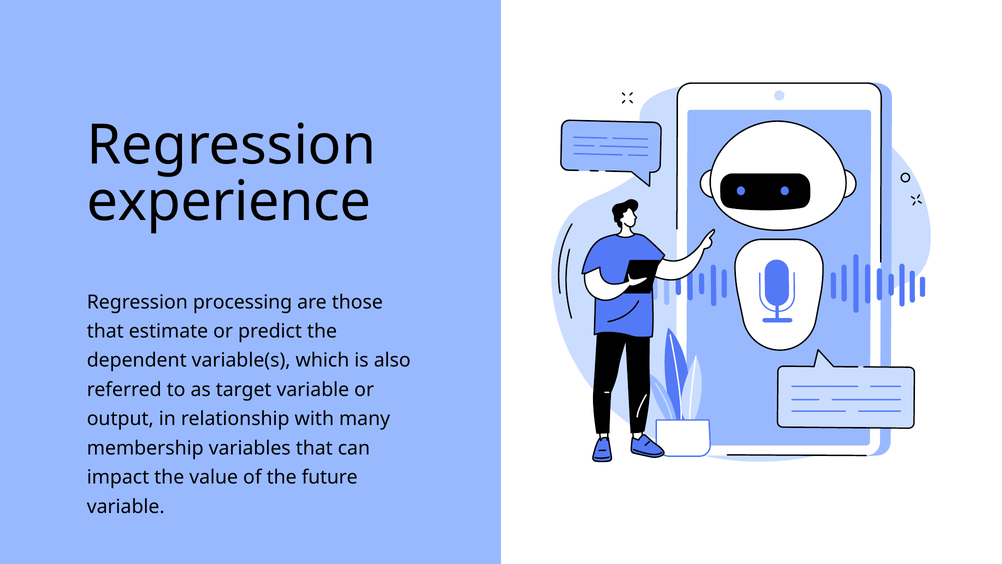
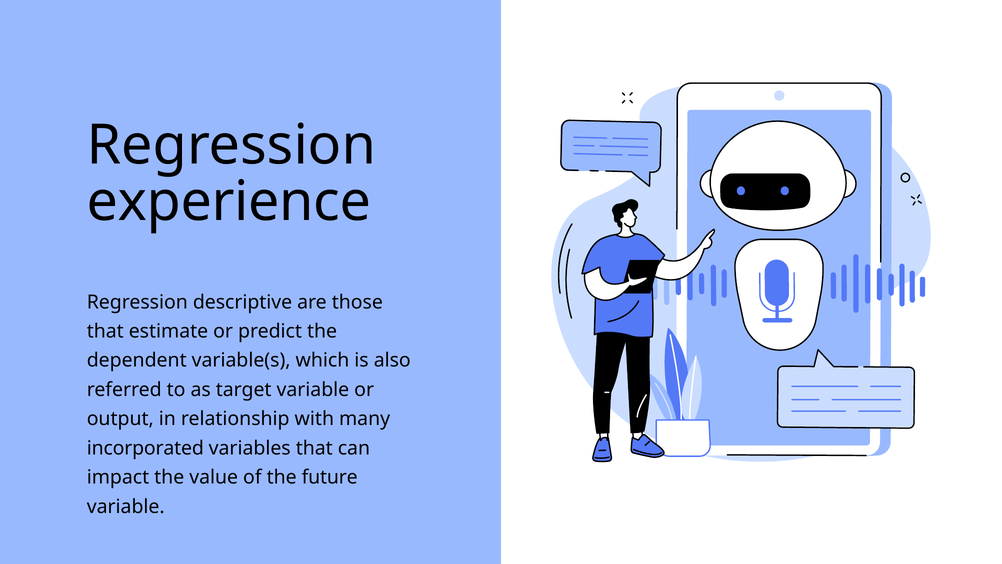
processing: processing -> descriptive (243, 302)
membership: membership -> incorporated (145, 448)
